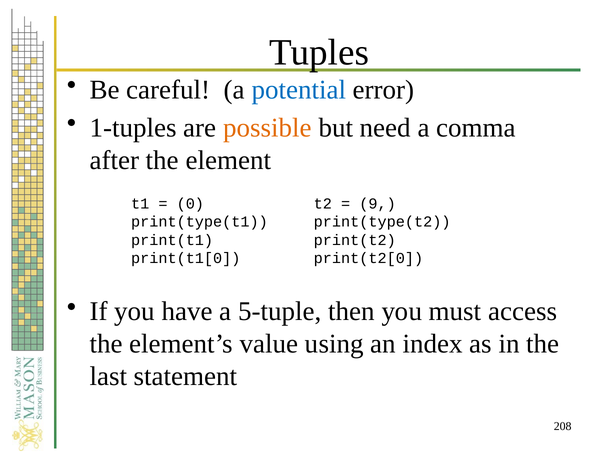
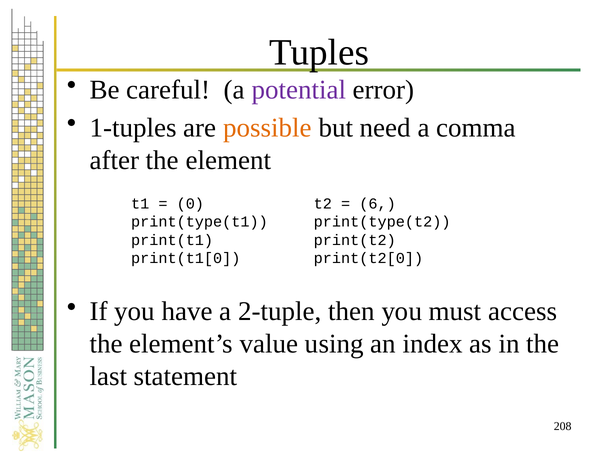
potential colour: blue -> purple (299, 90)
9: 9 -> 6 (378, 204)
5-tuple: 5-tuple -> 2-tuple (280, 311)
